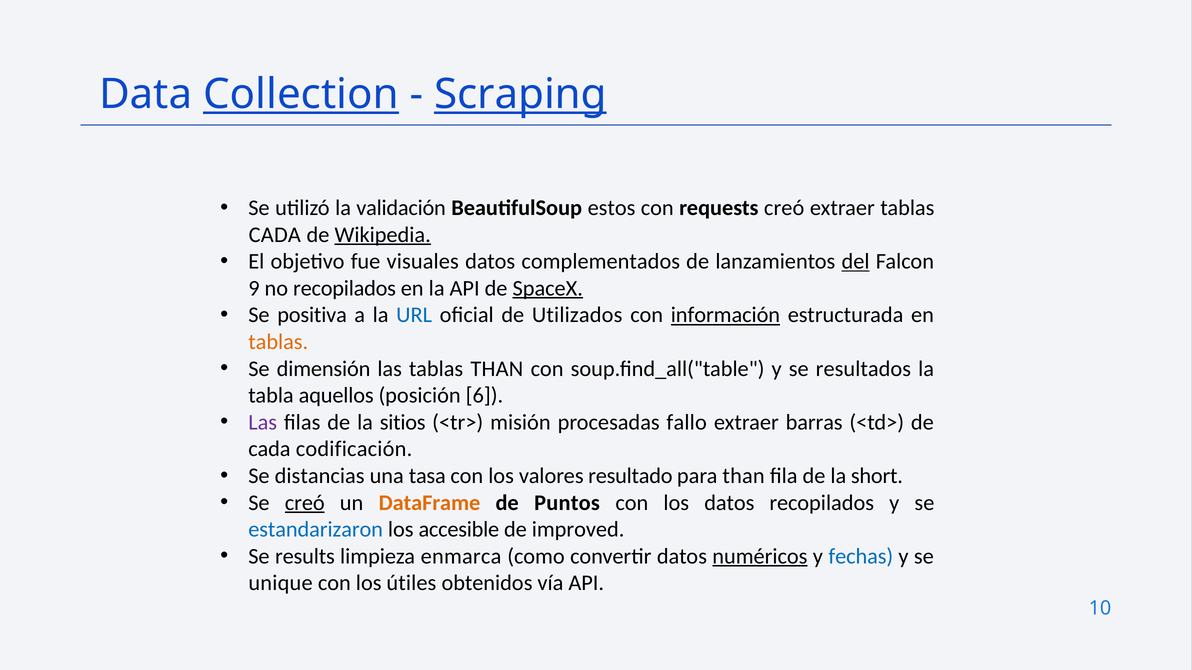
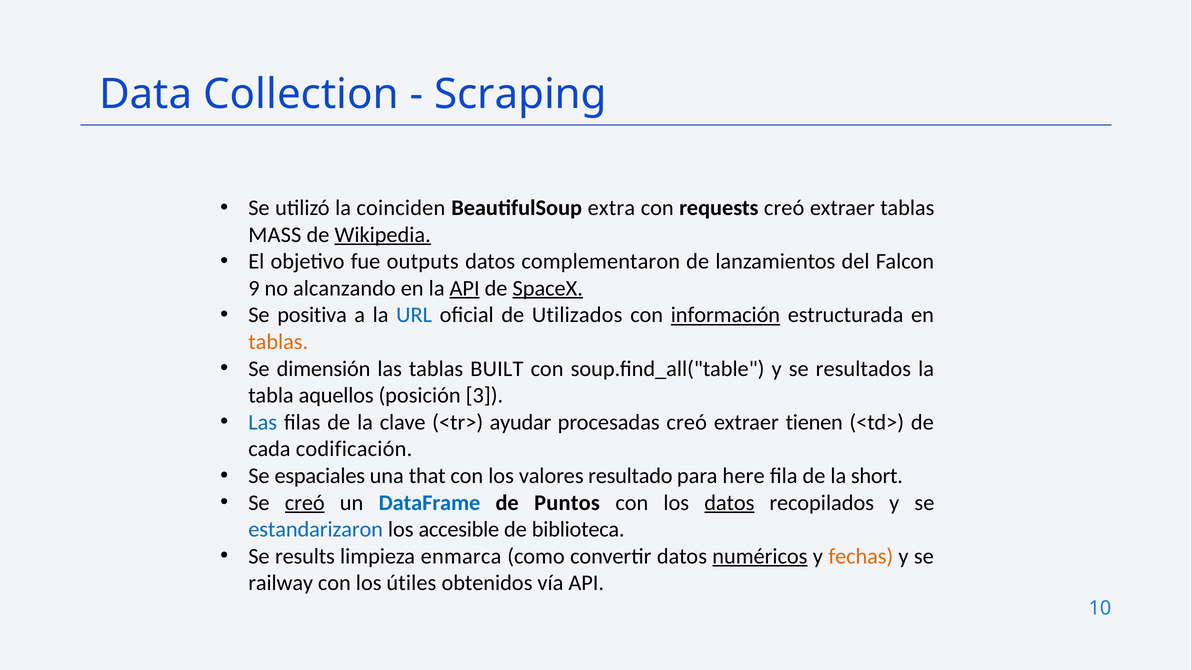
Collection underline: present -> none (301, 95)
Scraping underline: present -> none (521, 95)
validación: validación -> coinciden (401, 208)
estos: estos -> extra (611, 208)
CADA: CADA -> MASS (275, 235)
visuales: visuales -> outputs (423, 262)
complementados: complementados -> complementaron (601, 262)
del underline: present -> none (856, 262)
no recopilados: recopilados -> alcanzando (344, 288)
API underline: none -> present (465, 288)
tablas THAN: THAN -> BUILT (497, 369)
6: 6 -> 3 (484, 396)
Las colour: purple -> blue (263, 423)
sitios: sitios -> clave (403, 423)
misión: misión -> ayudar (521, 423)
procesadas fallo: fallo -> creó (687, 423)
barras: barras -> tienen (814, 423)
distancias: distancias -> espaciales (320, 476)
tasa: tasa -> that (427, 476)
para than: than -> here (744, 476)
DataFrame colour: orange -> blue (430, 503)
datos underline: none -> present (729, 503)
improved: improved -> biblioteca (578, 530)
fechas colour: blue -> orange (861, 557)
unique: unique -> railway (281, 584)
